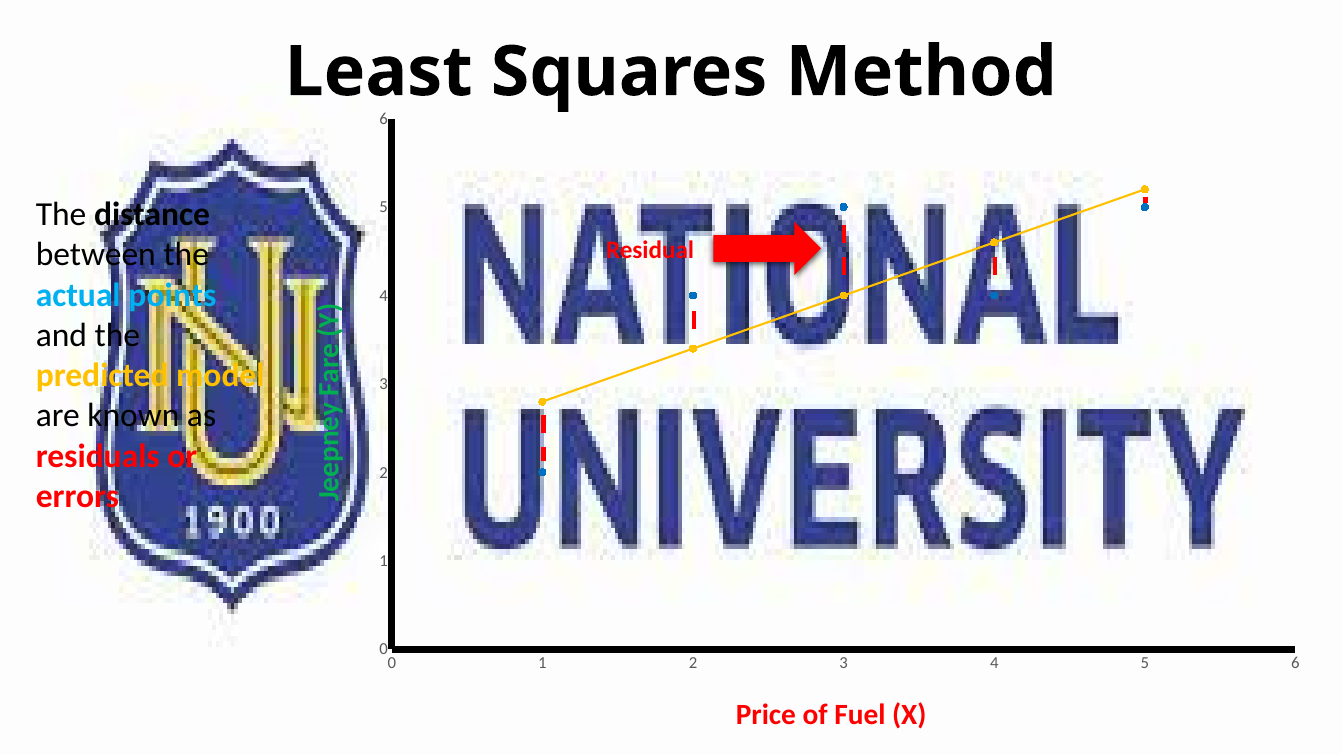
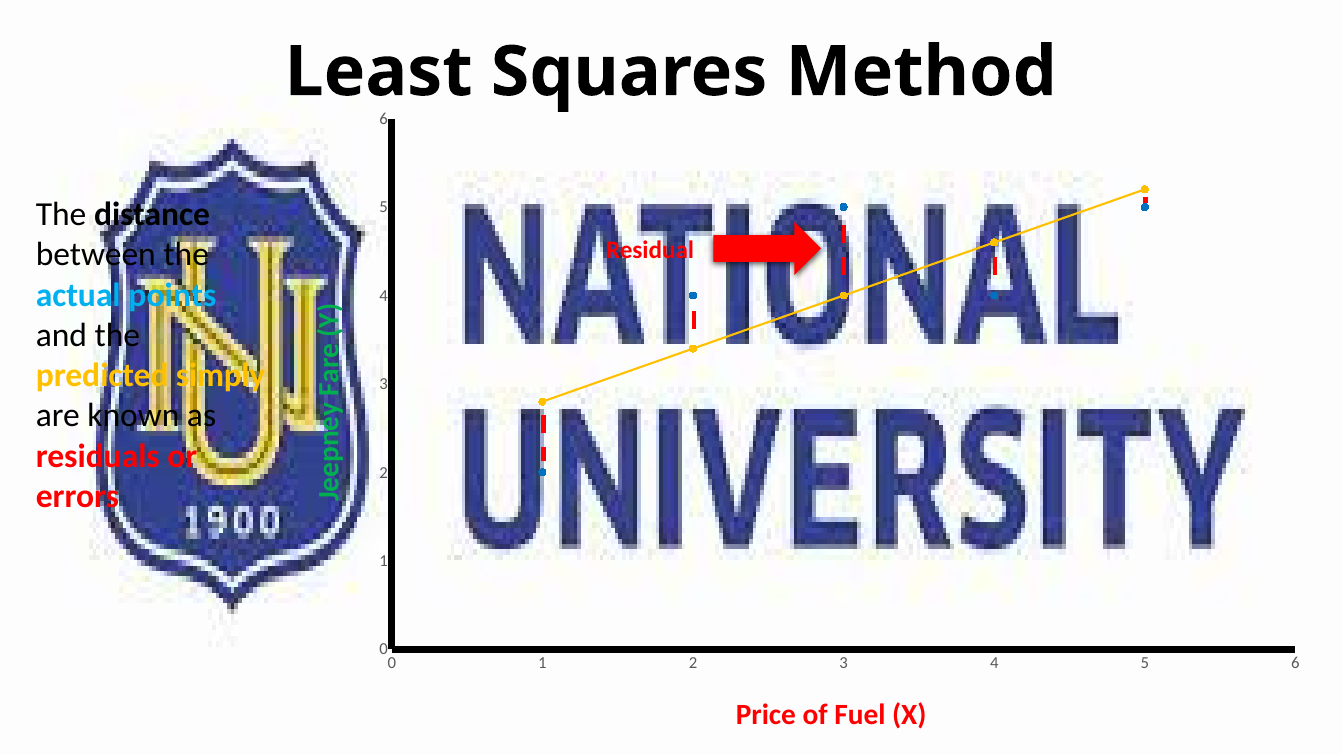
model: model -> simply (221, 375)
